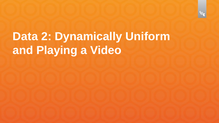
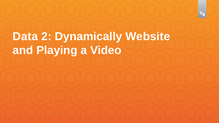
Uniform: Uniform -> Website (148, 37)
